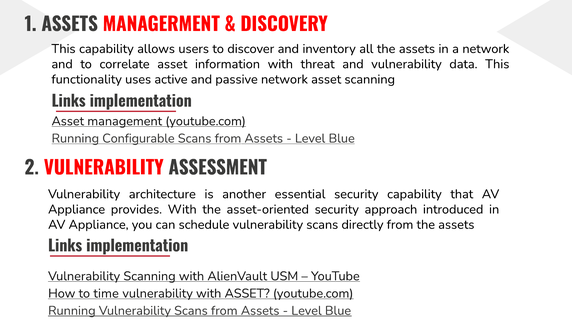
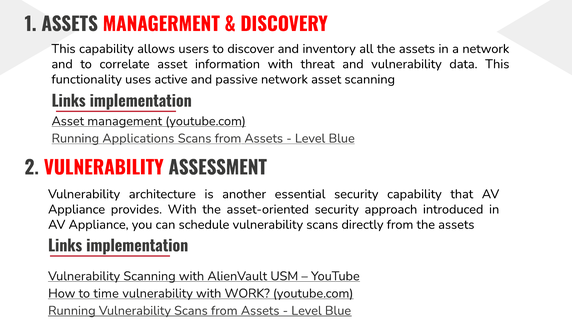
Configurable: Configurable -> Applications (138, 138)
with ASSET: ASSET -> WORK (247, 293)
